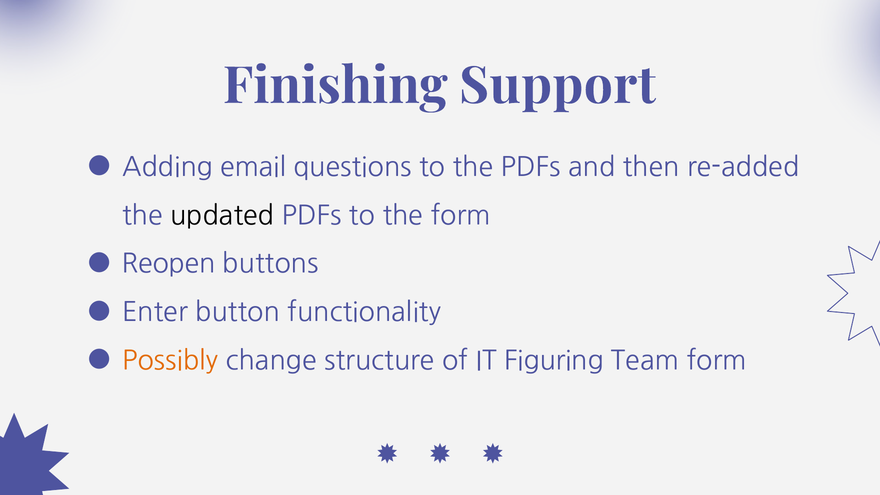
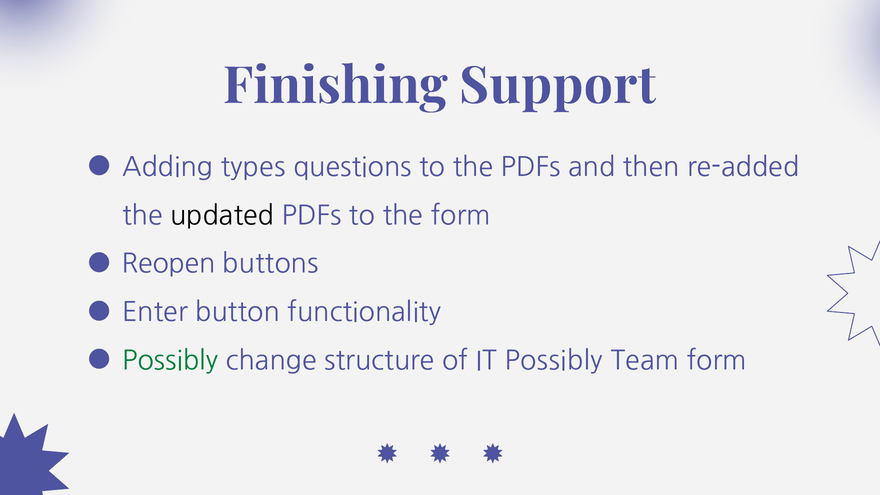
email: email -> types (253, 167)
Possibly colour: orange -> green (170, 361)
IT Figuring: Figuring -> Possibly (554, 361)
